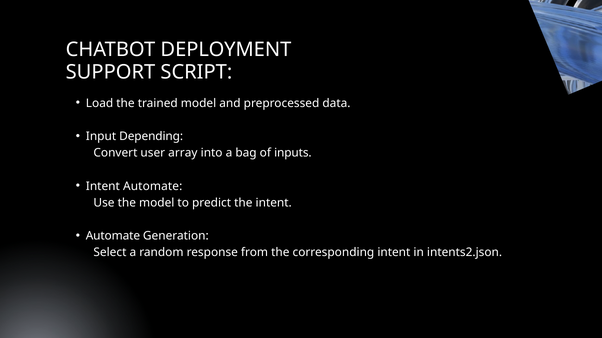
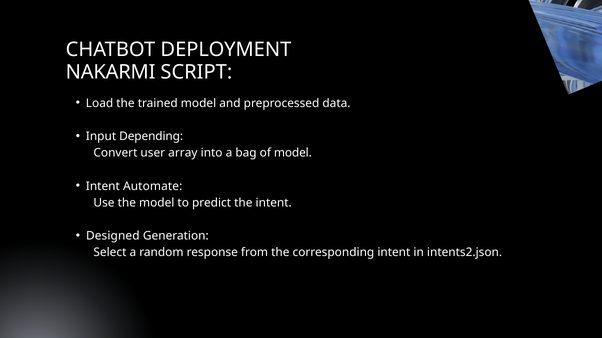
SUPPORT: SUPPORT -> NAKARMI (111, 72)
of inputs: inputs -> model (293, 153)
Automate: Automate -> Designed (113, 236)
